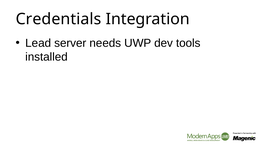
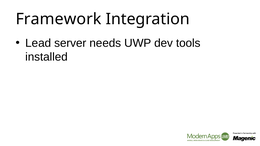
Credentials: Credentials -> Framework (58, 19)
